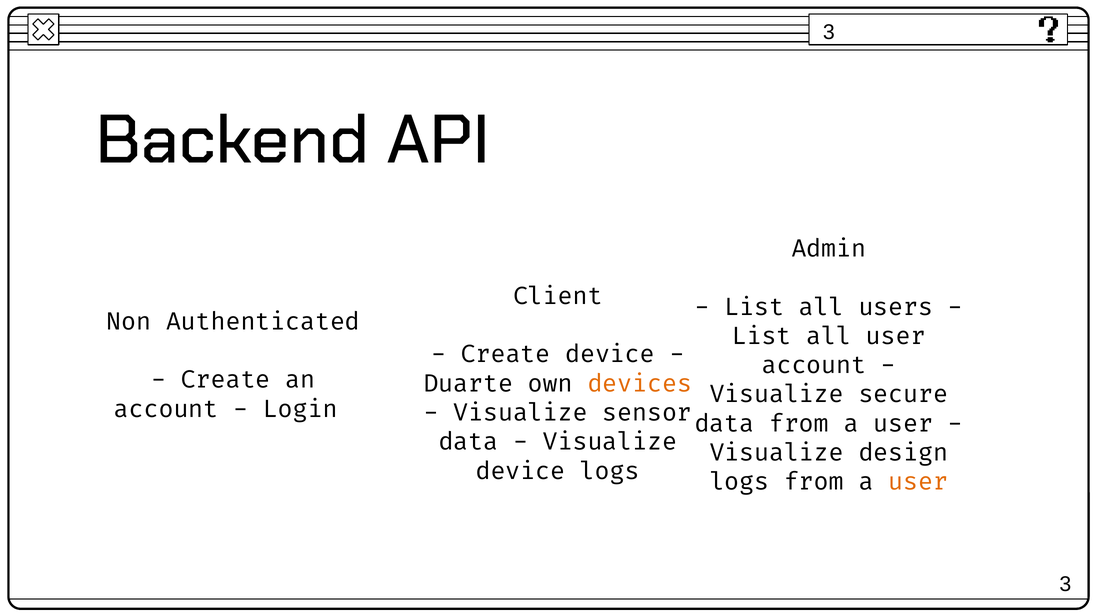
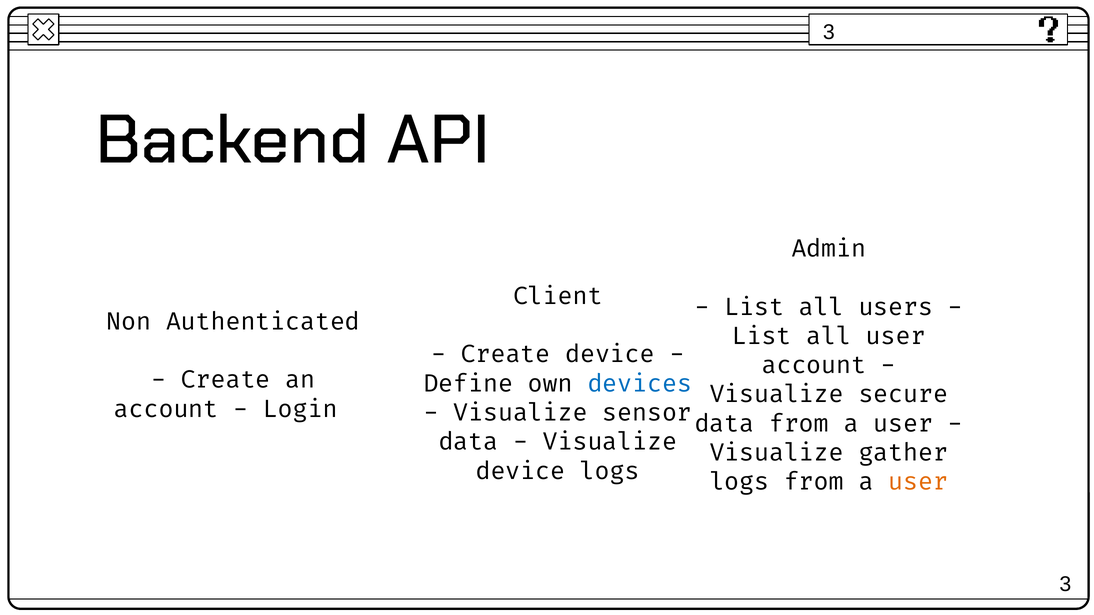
Duarte: Duarte -> Define (468, 384)
devices colour: orange -> blue (640, 384)
design: design -> gather (903, 453)
